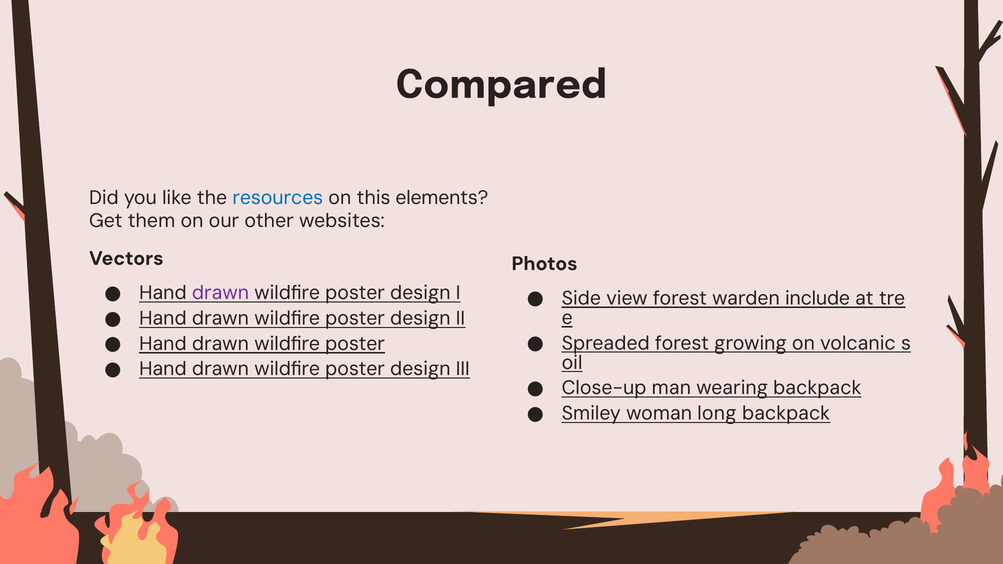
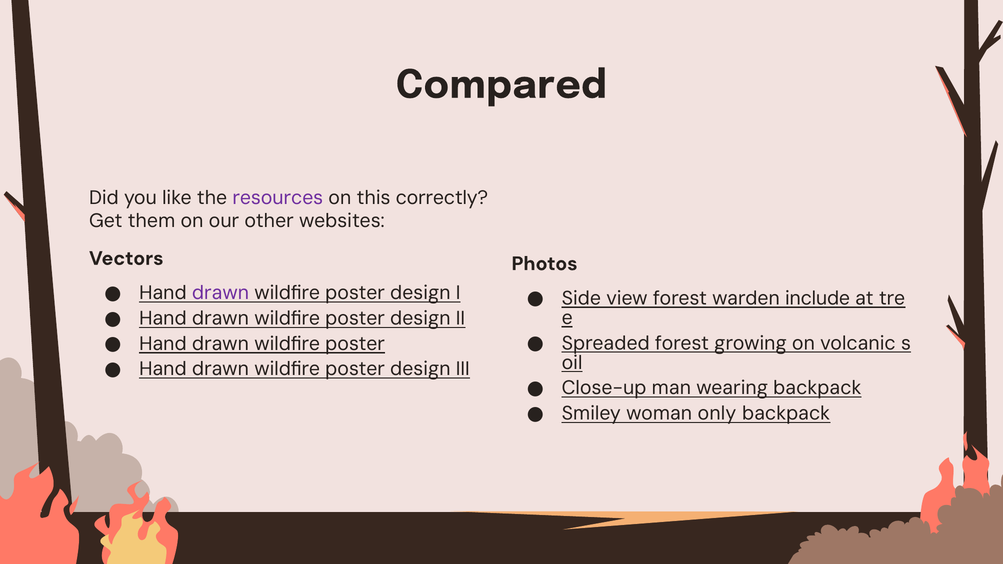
resources colour: blue -> purple (278, 198)
elements: elements -> correctly (442, 198)
long: long -> only (717, 414)
